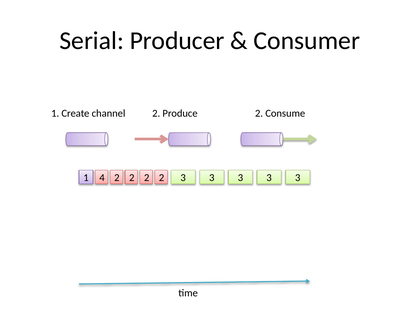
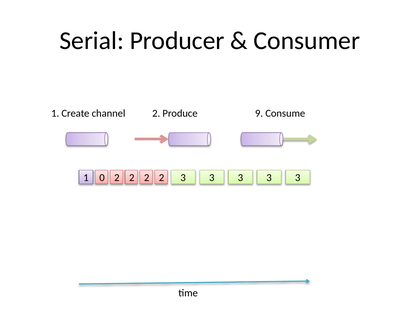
Produce 2: 2 -> 9 (259, 113)
4: 4 -> 0 (102, 178)
